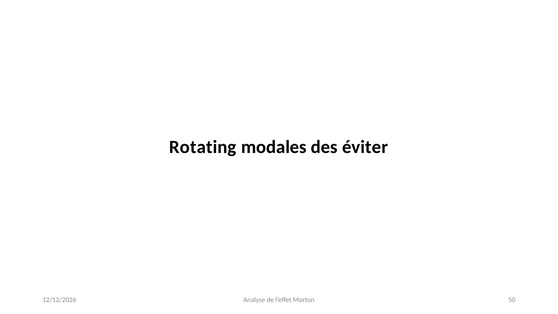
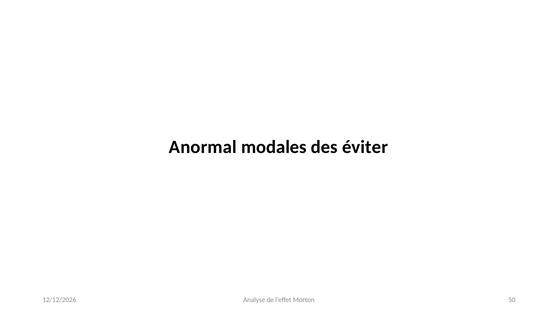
Rotating: Rotating -> Anormal (203, 147)
